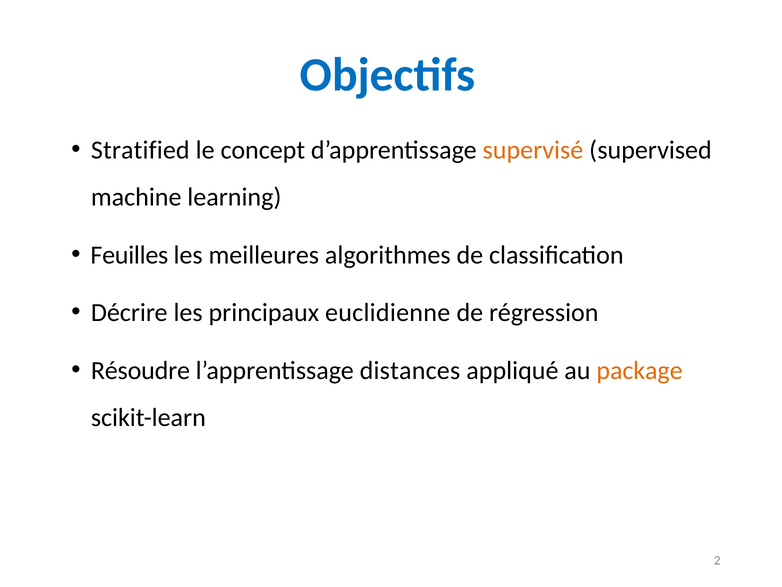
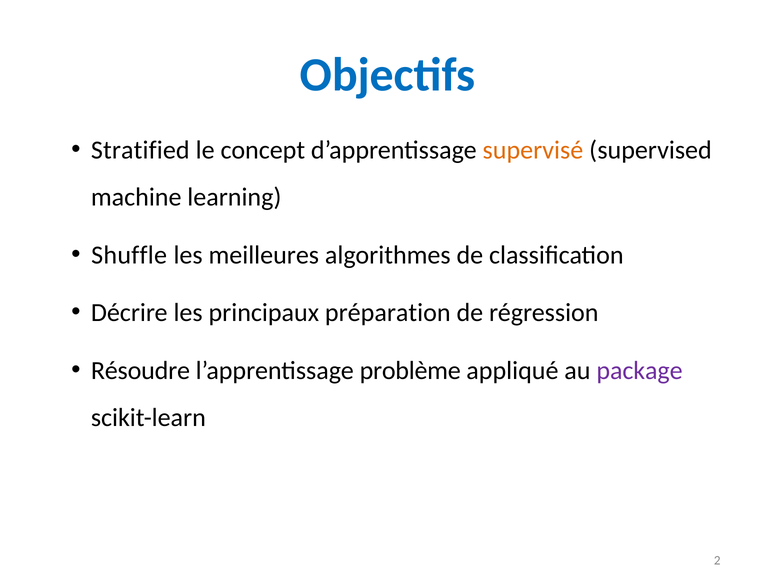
Feuilles: Feuilles -> Shuffle (129, 255)
euclidienne: euclidienne -> préparation (388, 313)
distances: distances -> problème (410, 370)
package colour: orange -> purple (640, 370)
